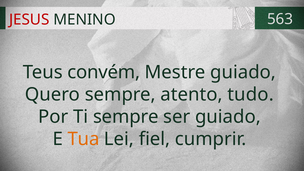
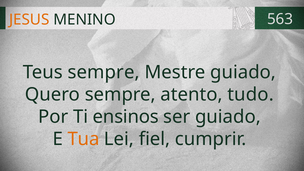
JESUS colour: red -> orange (29, 20)
Teus convém: convém -> sempre (104, 72)
Ti sempre: sempre -> ensinos (126, 117)
